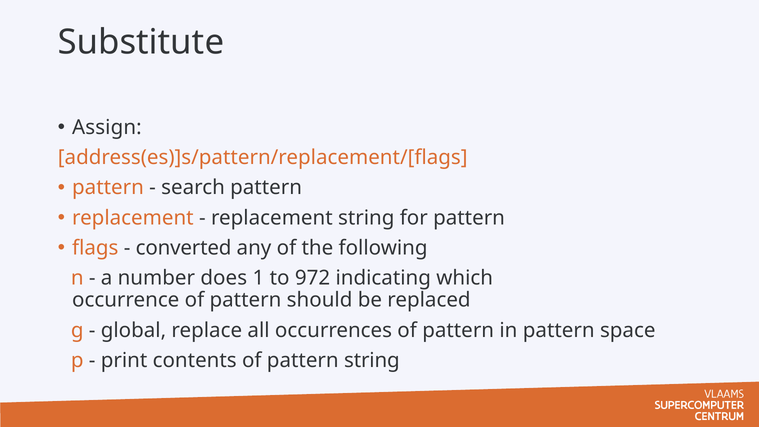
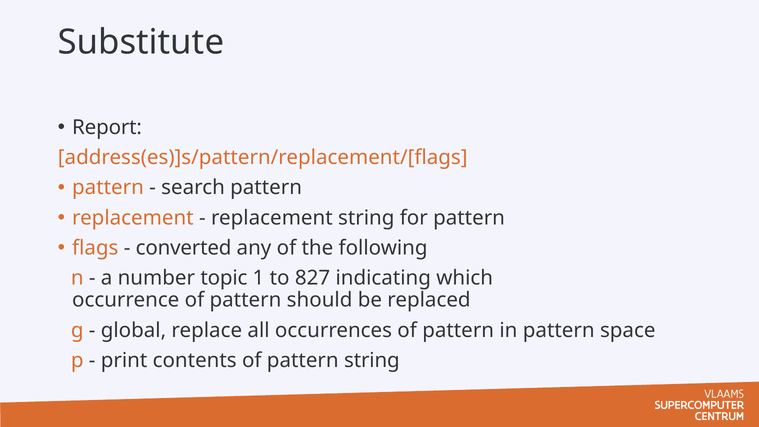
Assign: Assign -> Report (107, 127)
does: does -> topic (224, 278)
972: 972 -> 827 (313, 278)
